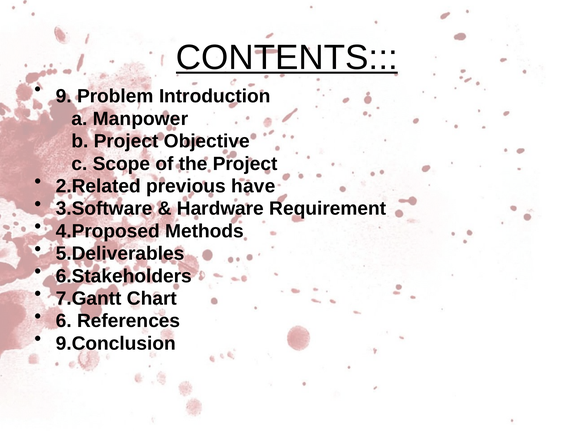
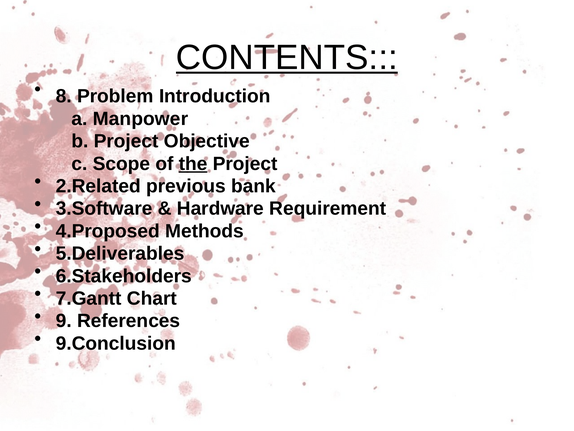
9: 9 -> 8 (64, 96)
the underline: none -> present (193, 164)
have: have -> bank (253, 186)
6: 6 -> 9 (64, 321)
